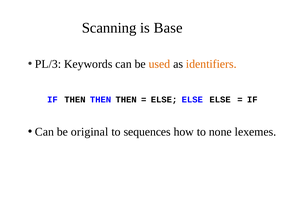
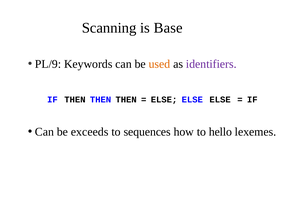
PL/3: PL/3 -> PL/9 (48, 64)
identifiers colour: orange -> purple (211, 64)
original: original -> exceeds (90, 132)
none: none -> hello (220, 132)
